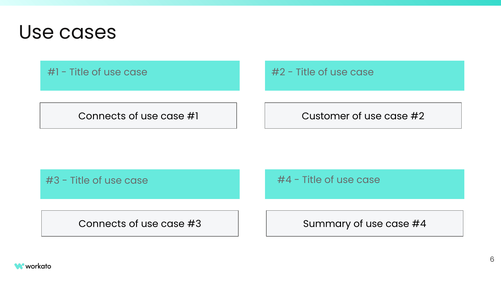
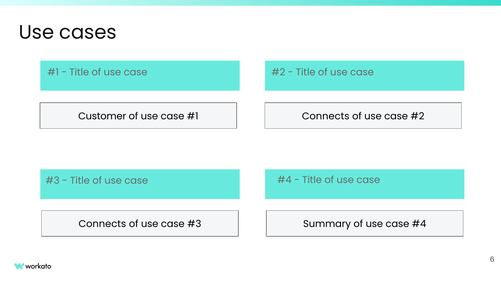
Connects: Connects -> Customer (102, 116)
Customer: Customer -> Connects (326, 116)
